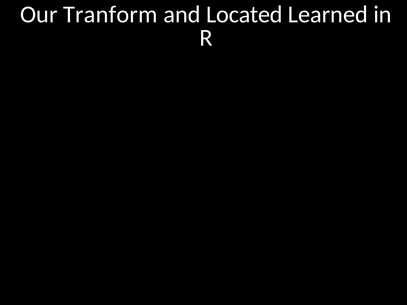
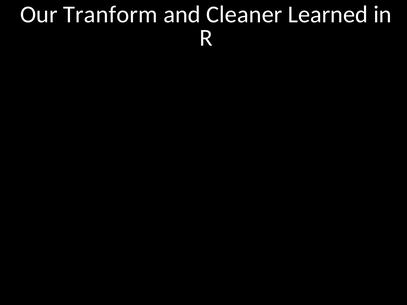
Located: Located -> Cleaner (244, 14)
